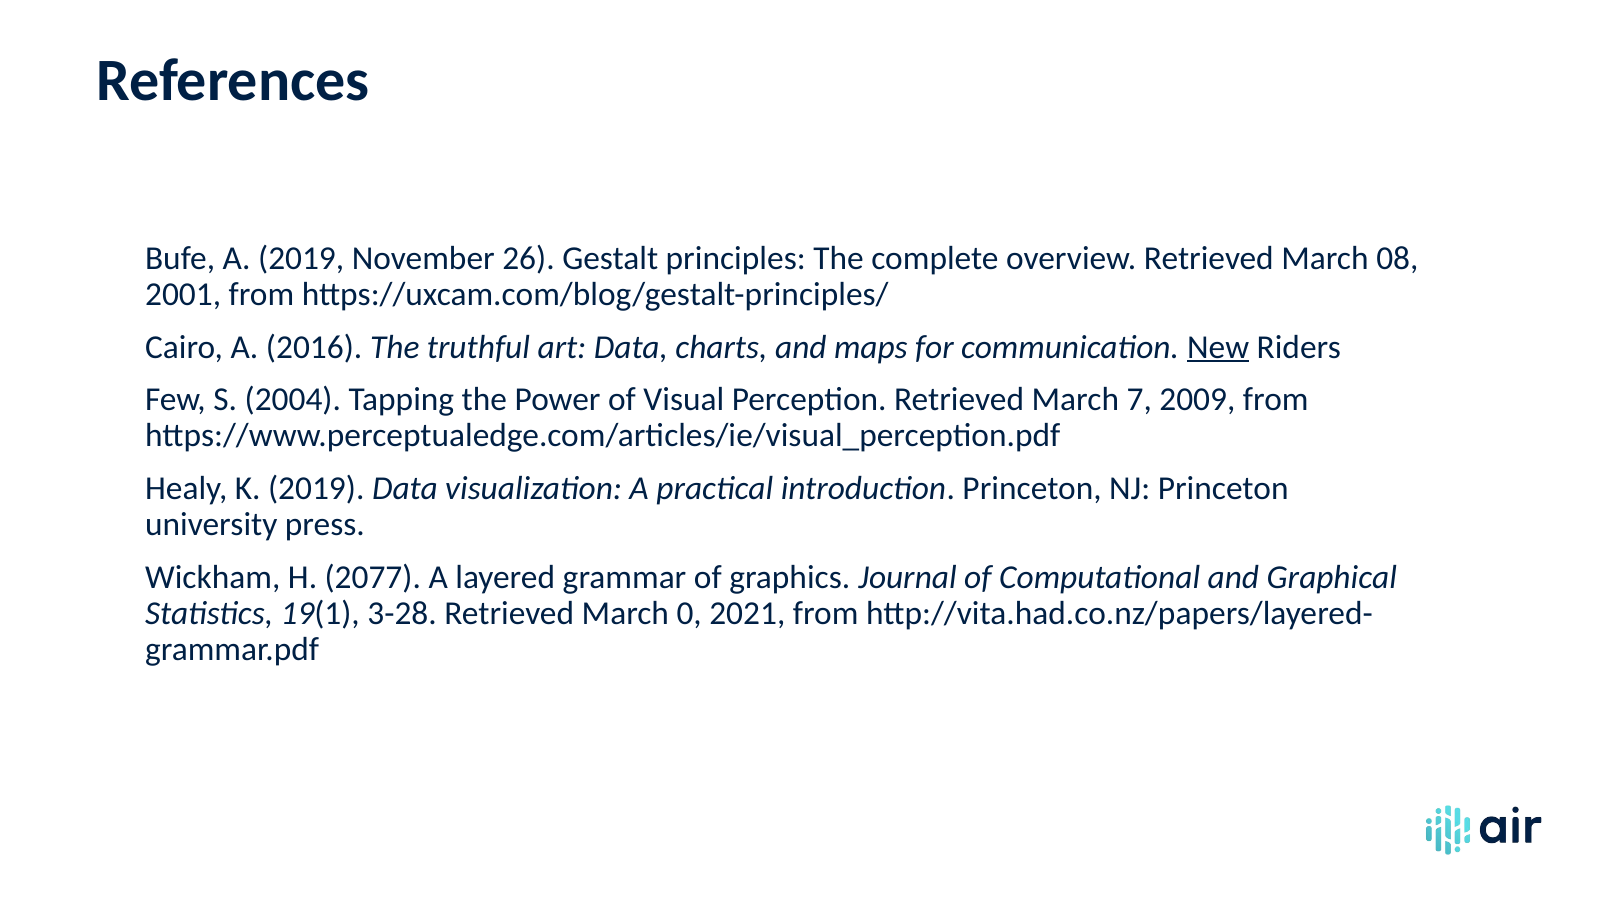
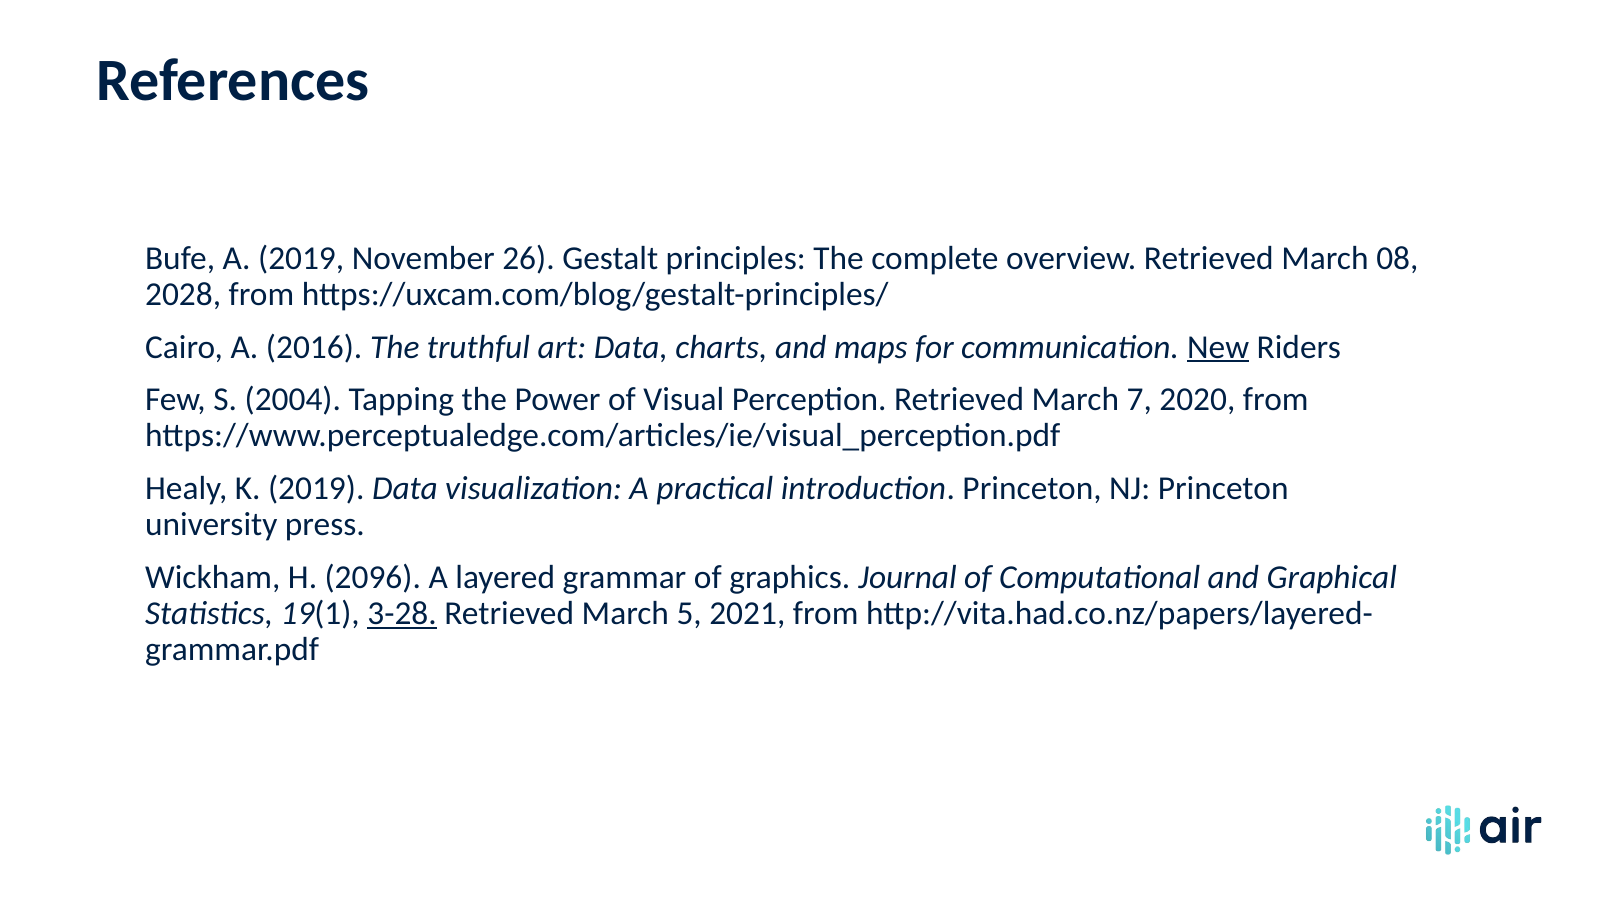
2001: 2001 -> 2028 (183, 294)
2009: 2009 -> 2020 (1197, 400)
2077: 2077 -> 2096 (373, 577)
3-28 underline: none -> present (402, 613)
0: 0 -> 5 (689, 613)
